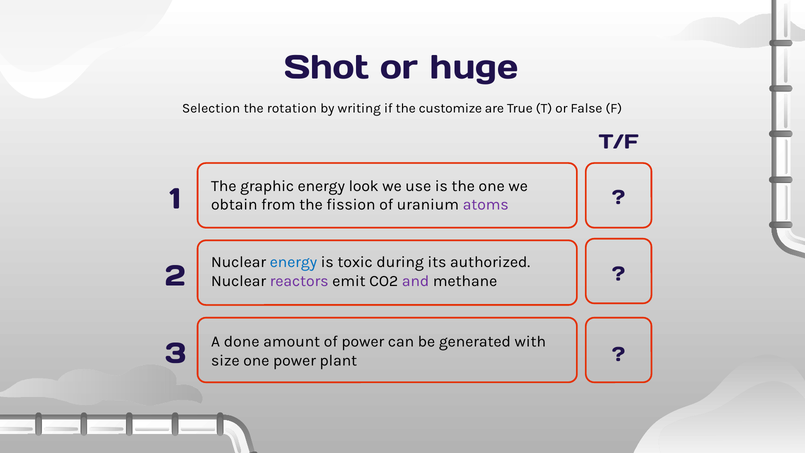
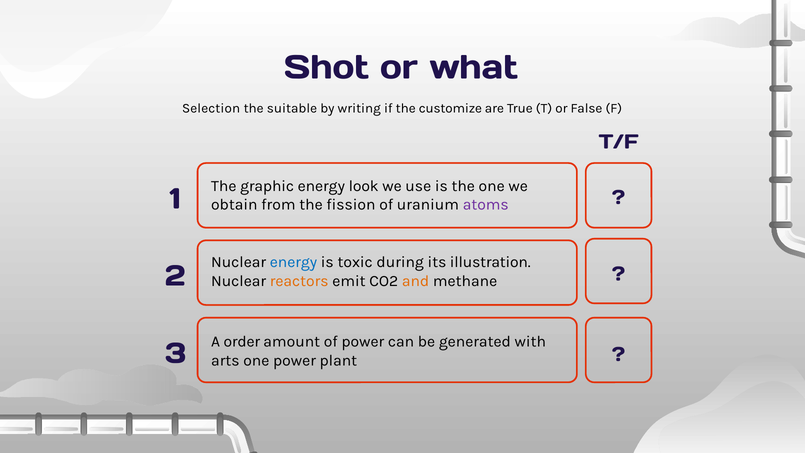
huge: huge -> what (474, 67)
rotation: rotation -> suitable (292, 108)
authorized: authorized -> illustration (490, 262)
reactors colour: purple -> orange (299, 281)
and colour: purple -> orange (416, 281)
done: done -> order (242, 342)
size: size -> arts (225, 360)
